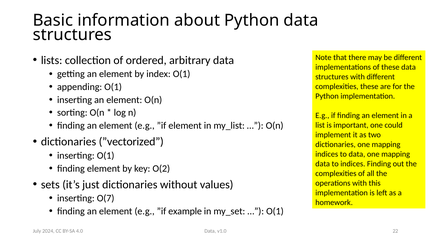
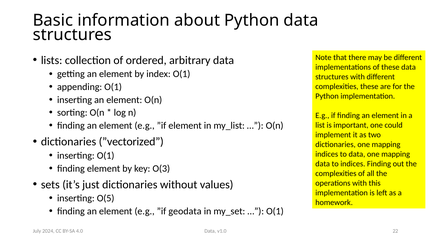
O(2: O(2 -> O(3 (161, 169)
O(7: O(7 -> O(5 (106, 199)
example: example -> geodata (185, 212)
